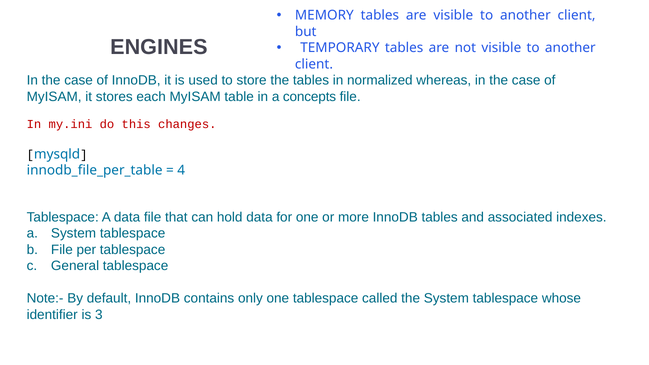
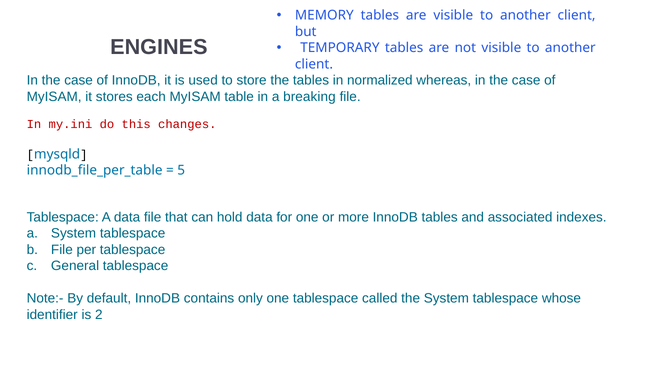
concepts: concepts -> breaking (309, 97)
4: 4 -> 5 (181, 170)
3: 3 -> 2 (99, 315)
